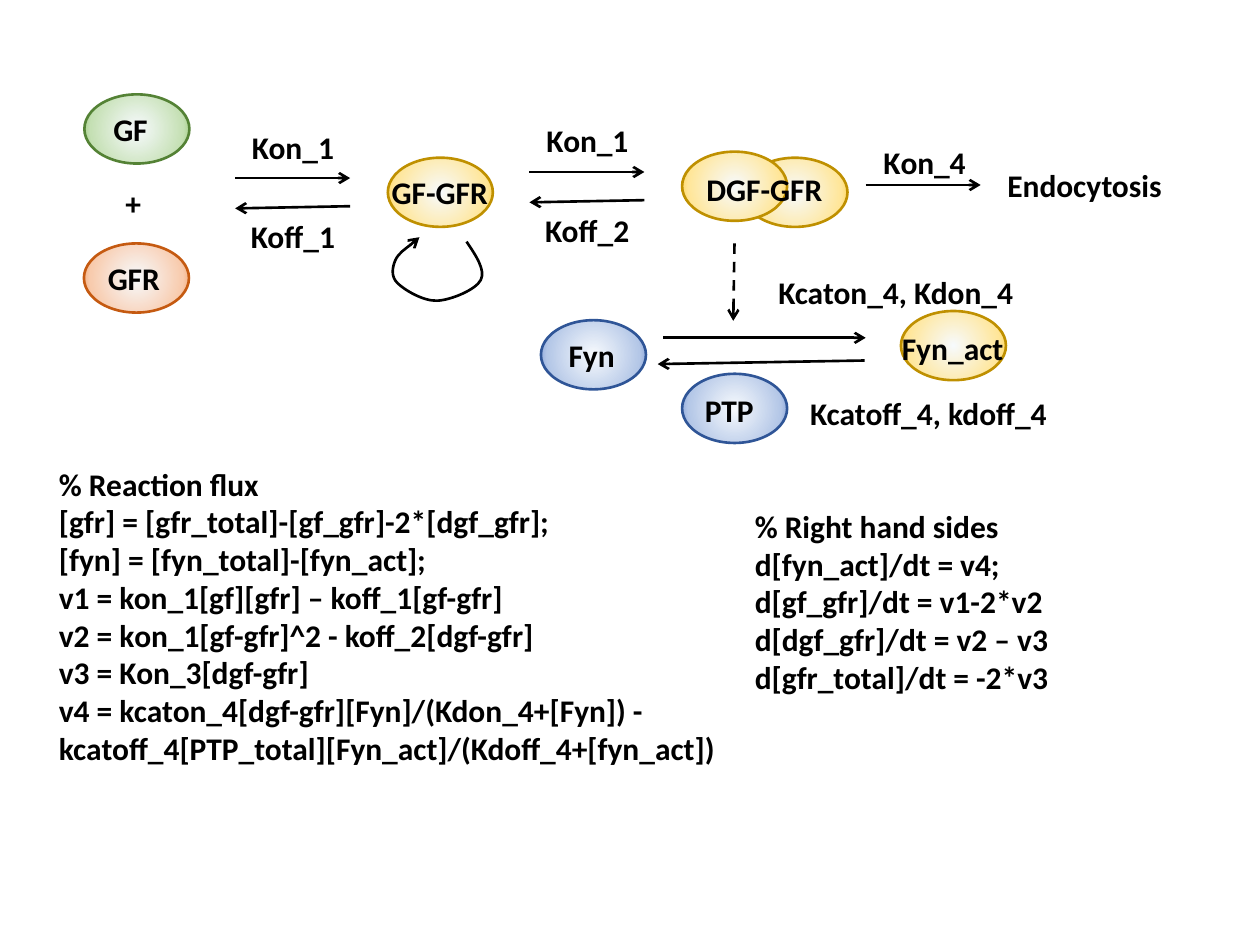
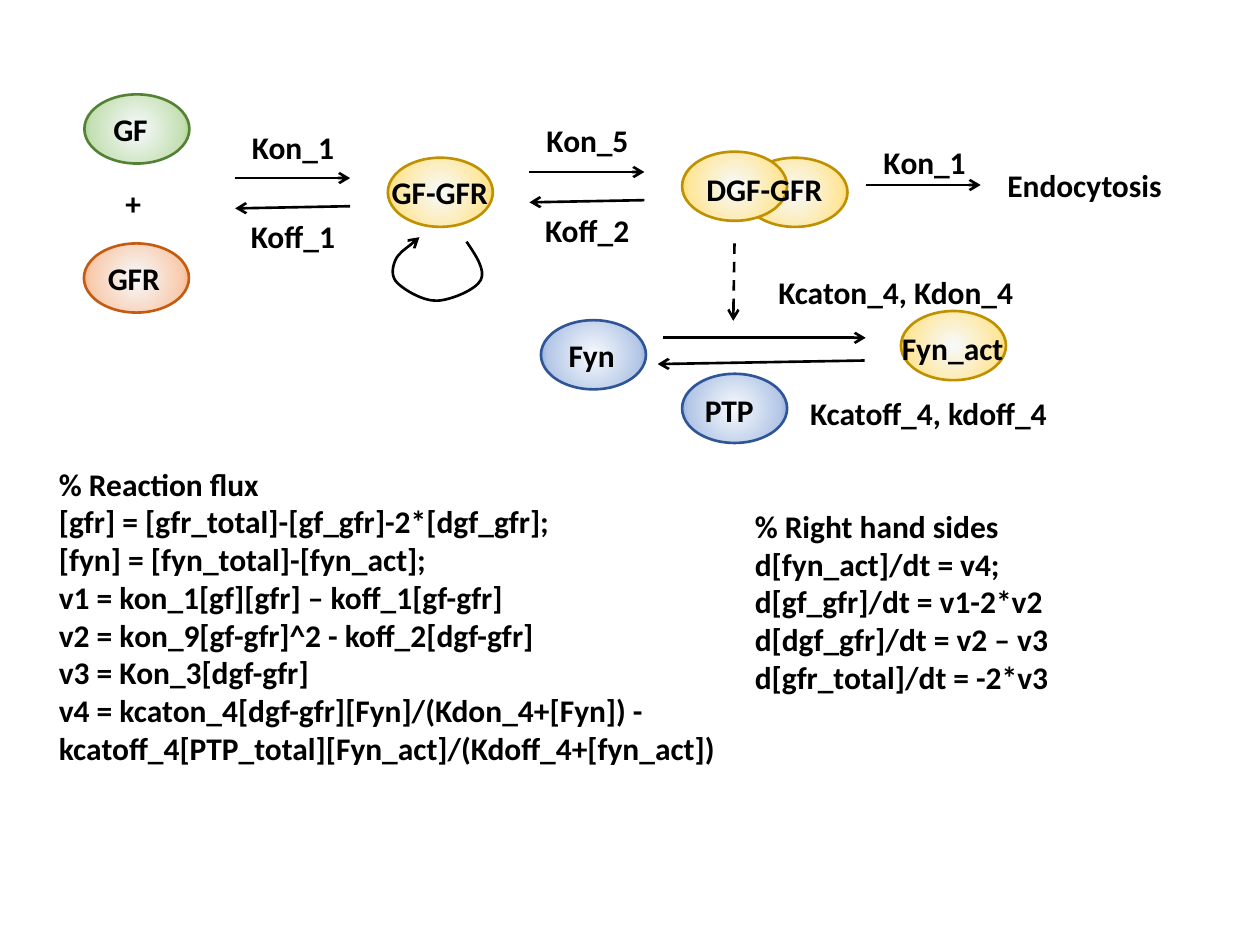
Kon_1: Kon_1 -> Kon_5 (587, 143)
Kon_4: Kon_4 -> Kon_1 (924, 165)
kon_1[gf-gfr]^2: kon_1[gf-gfr]^2 -> kon_9[gf-gfr]^2 (220, 637)
